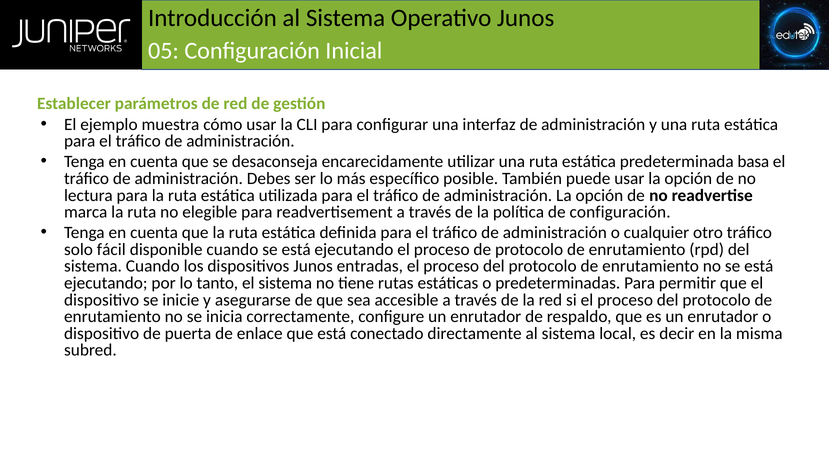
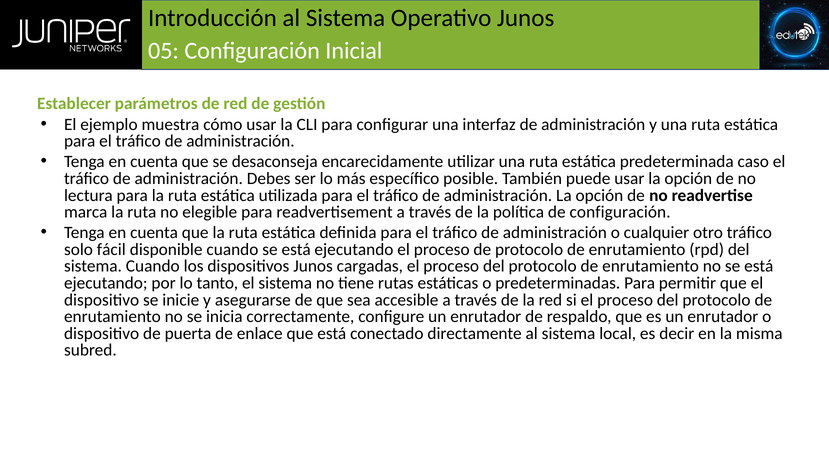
basa: basa -> caso (753, 162)
entradas: entradas -> cargadas (370, 266)
